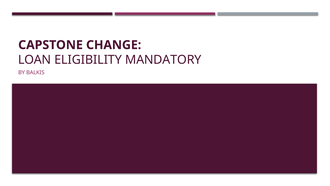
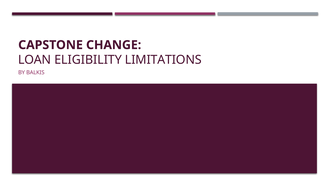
MANDATORY: MANDATORY -> LIMITATIONS (163, 60)
